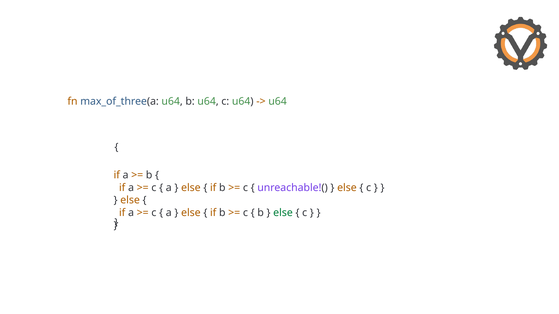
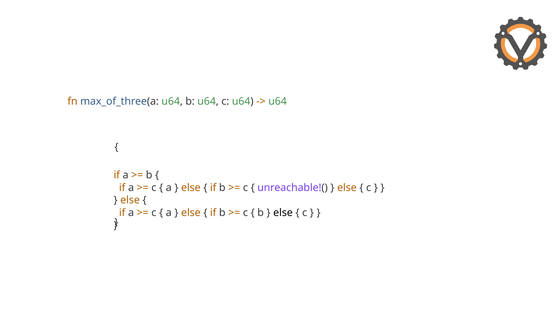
else colour: green -> black (283, 213)
